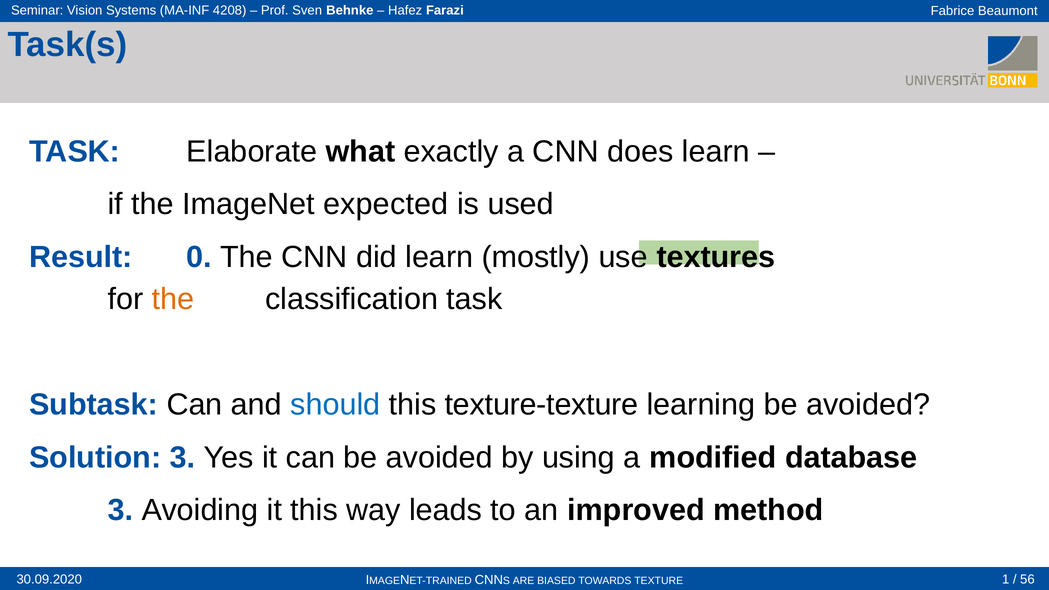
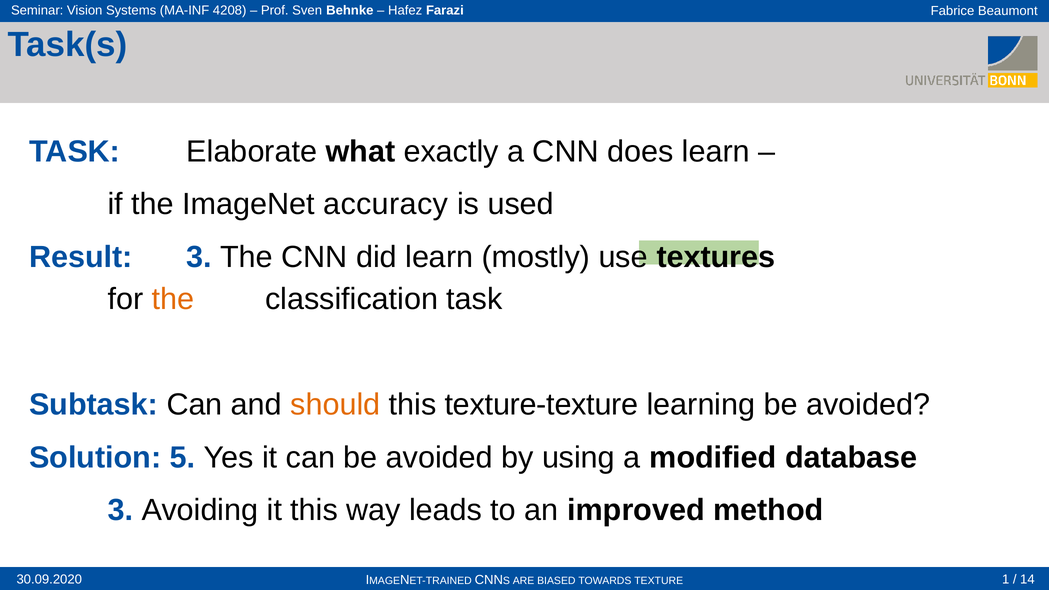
expected: expected -> accuracy (386, 204)
Result 0: 0 -> 3 (199, 257)
should colour: blue -> orange (335, 405)
Solution 3: 3 -> 5 (182, 457)
56: 56 -> 14 (1027, 580)
